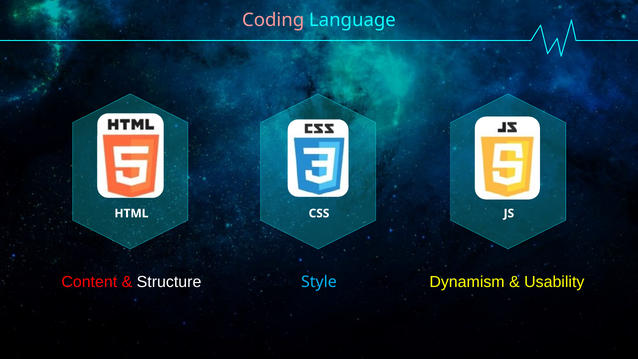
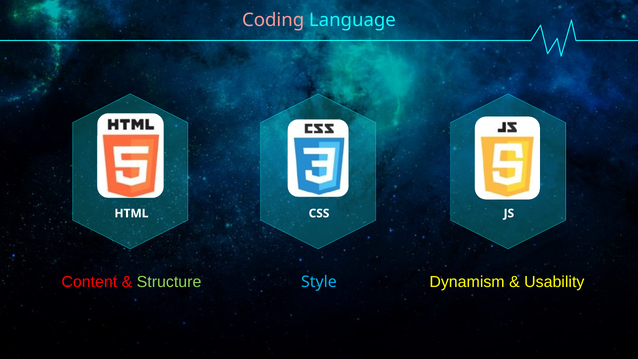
Structure colour: white -> light green (169, 282)
